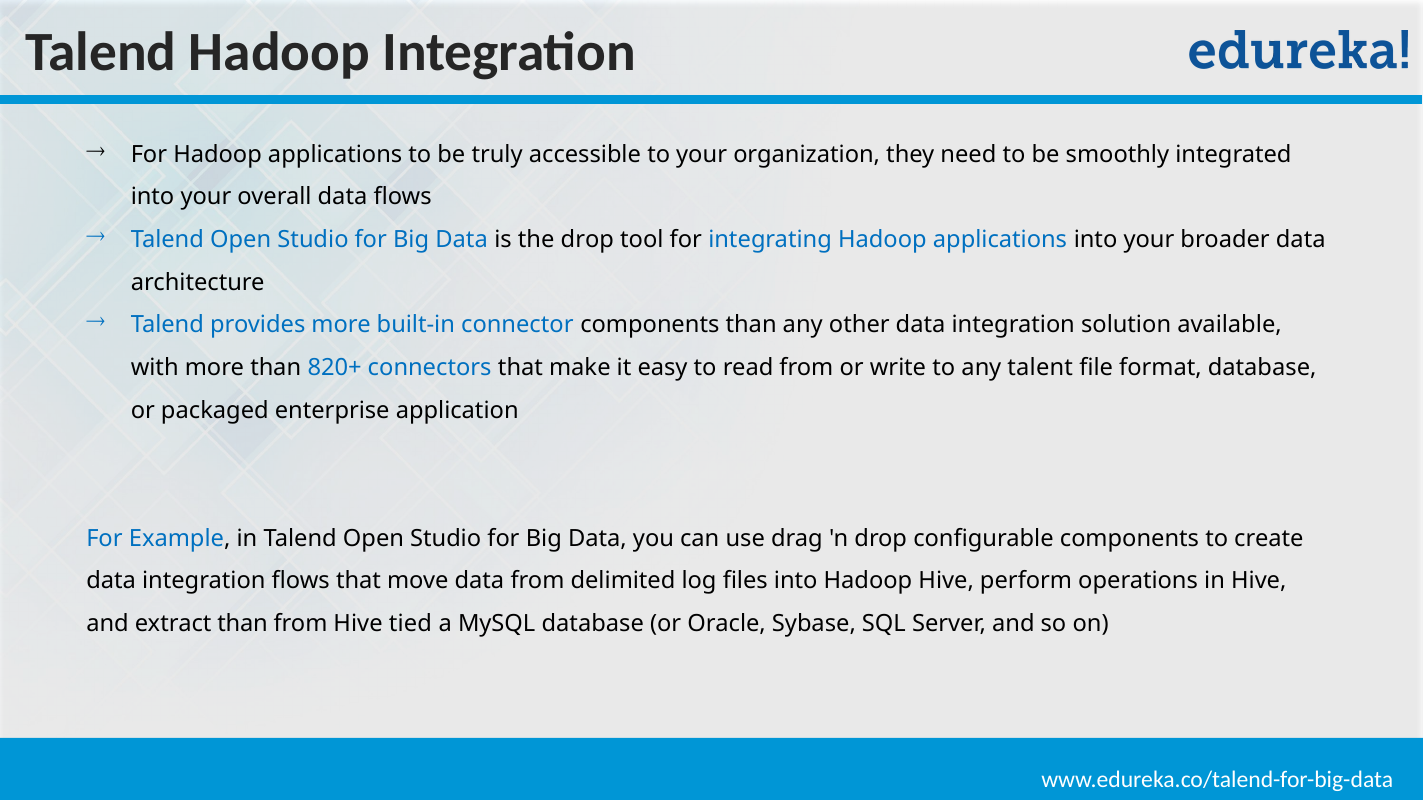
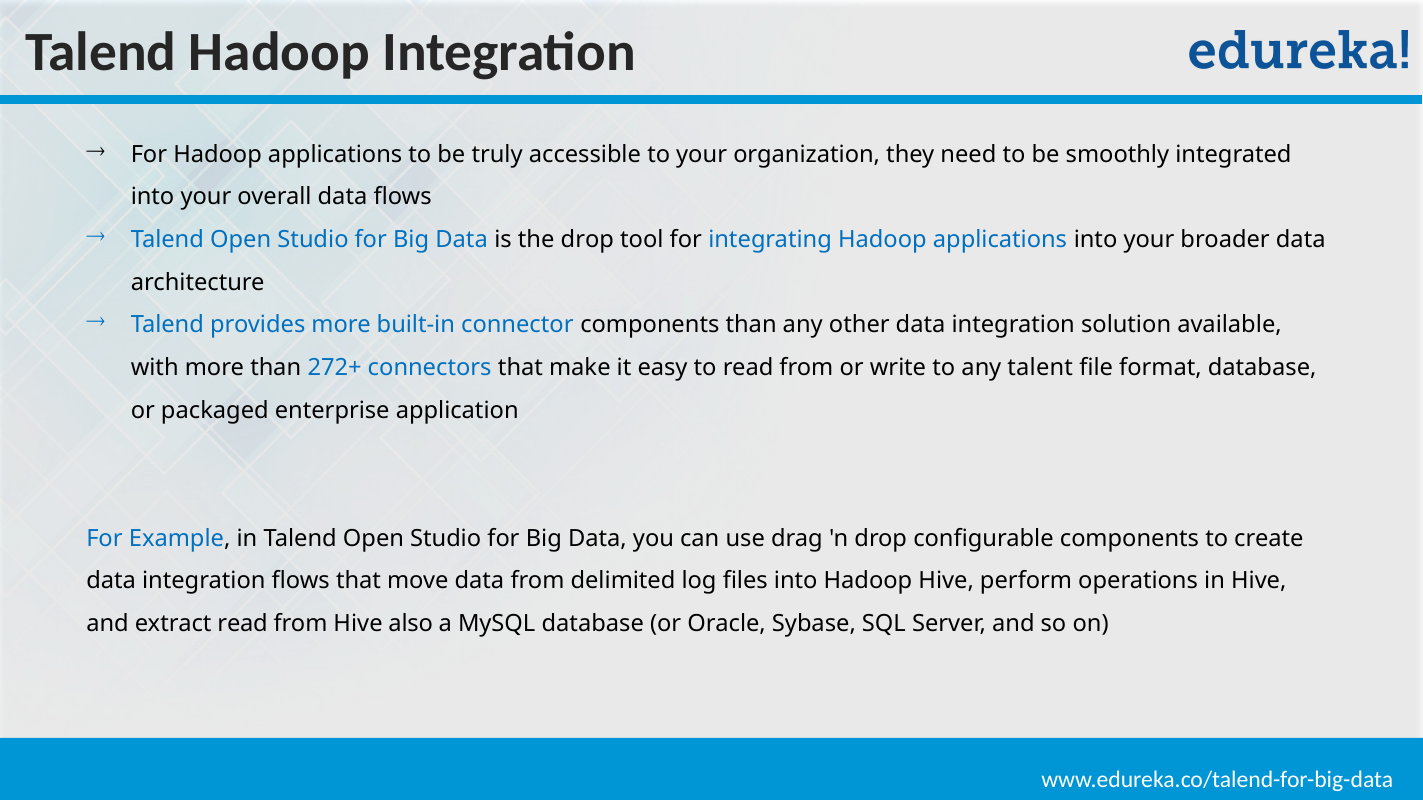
820+: 820+ -> 272+ (335, 368)
extract than: than -> read (243, 624)
tied: tied -> also (411, 624)
